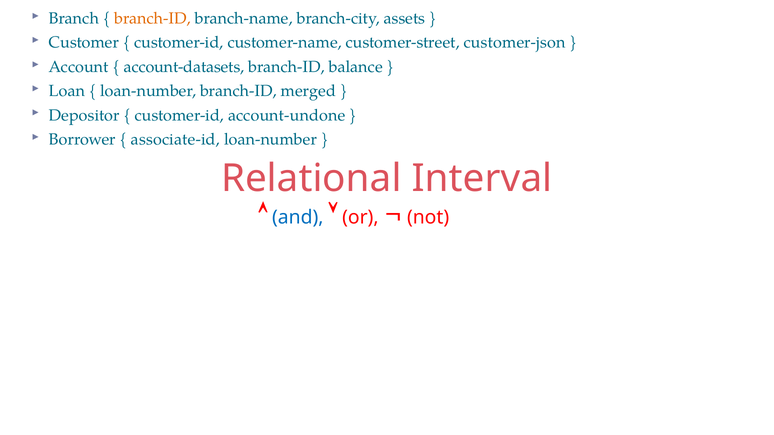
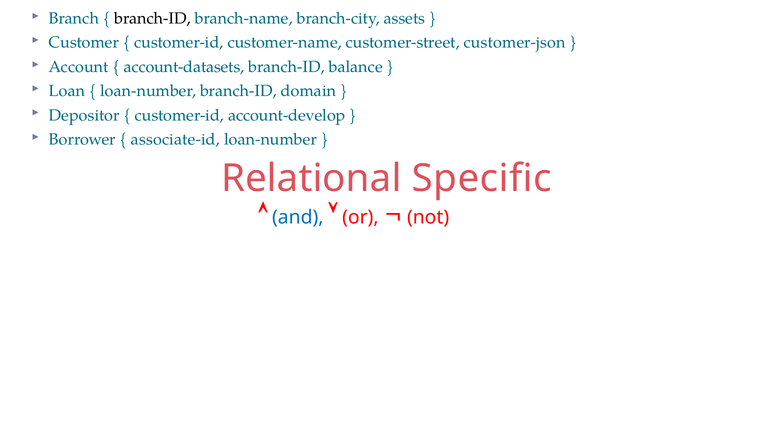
branch-ID colour: orange -> black (152, 18)
merged: merged -> domain (308, 91)
account-undone: account-undone -> account-develop (287, 115)
Interval: Interval -> Specific (482, 179)
